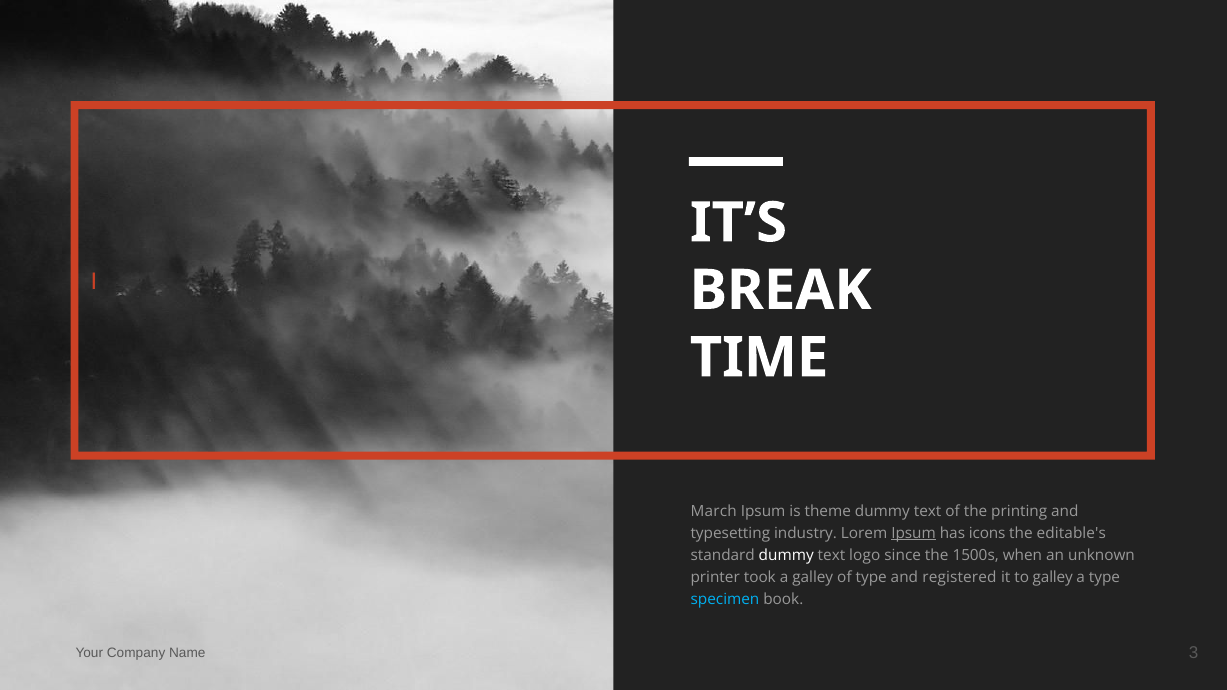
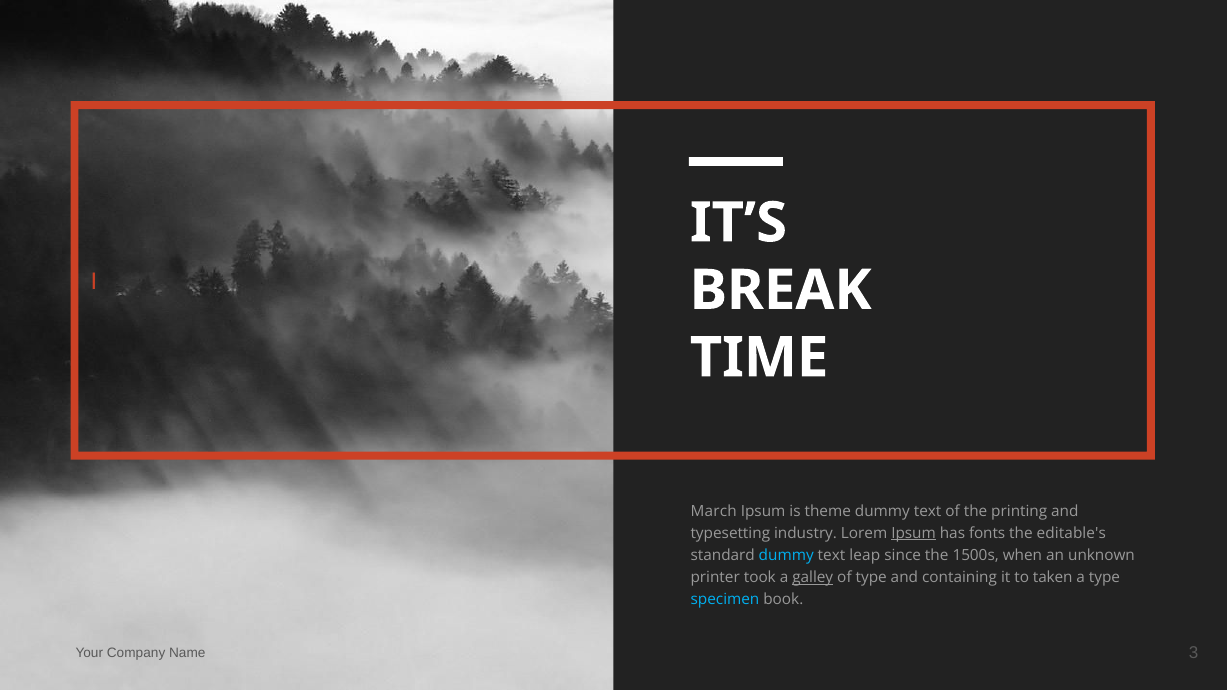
icons: icons -> fonts (987, 533)
dummy colour: white -> light blue (786, 555)
logo: logo -> leap (865, 555)
galley underline: none -> present (813, 578)
registered: registered -> containing (959, 578)
to galley: galley -> taken (1053, 578)
